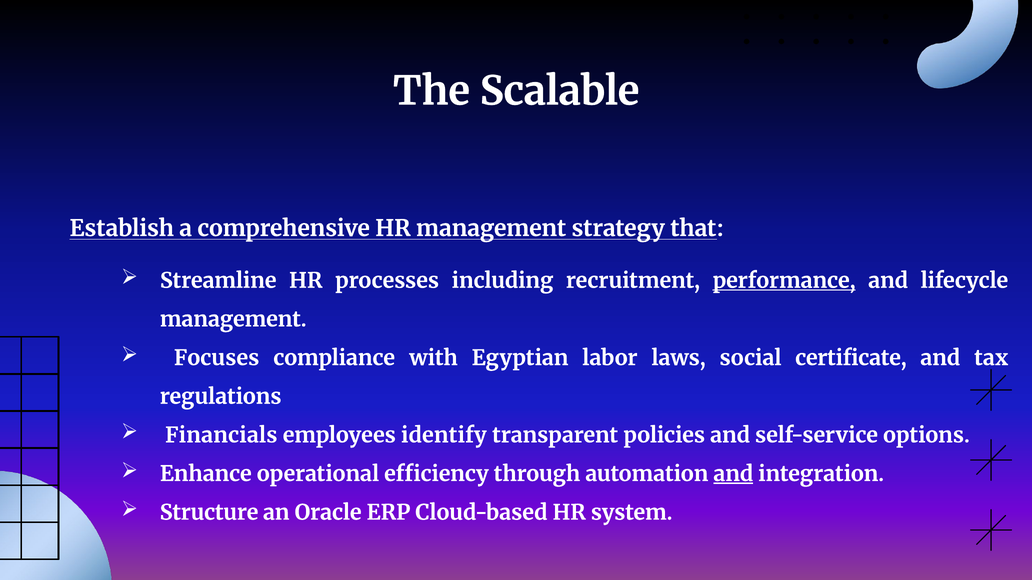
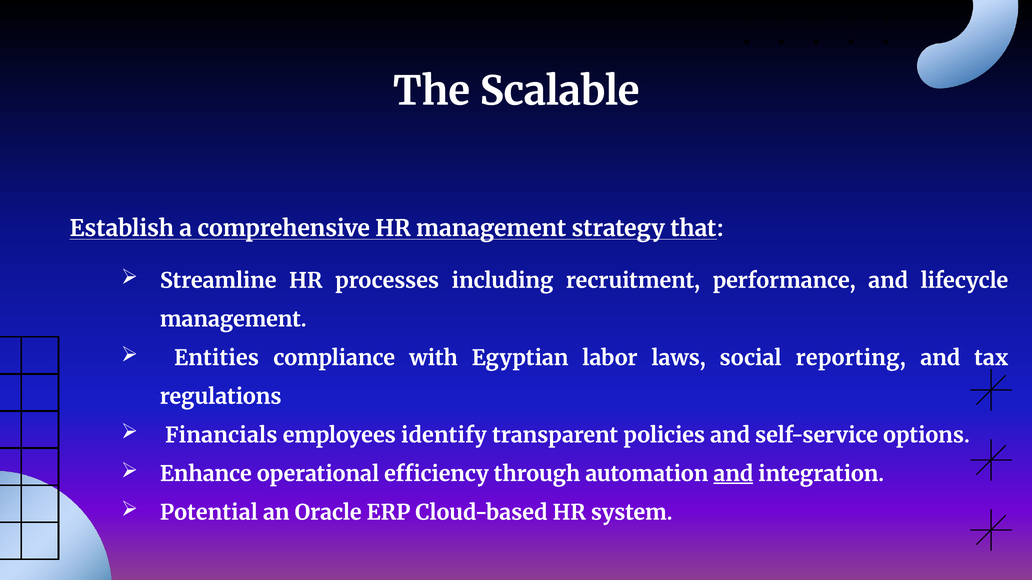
performance underline: present -> none (784, 281)
Focuses: Focuses -> Entities (217, 358)
certificate: certificate -> reporting (851, 358)
Structure: Structure -> Potential (209, 513)
